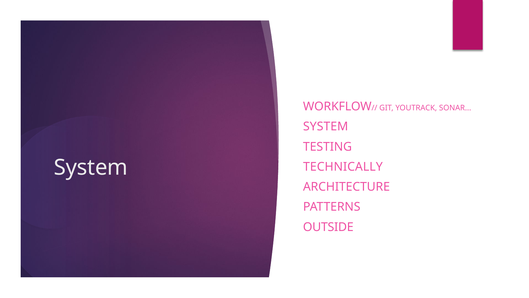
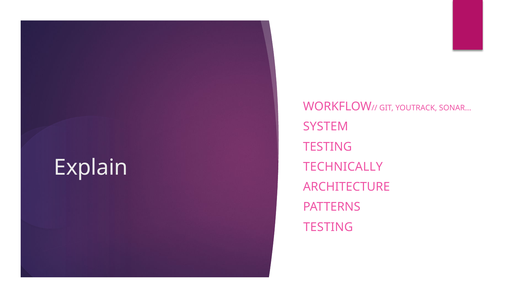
System: System -> Explain (91, 167)
OUTSIDE: OUTSIDE -> TESTING (328, 227)
